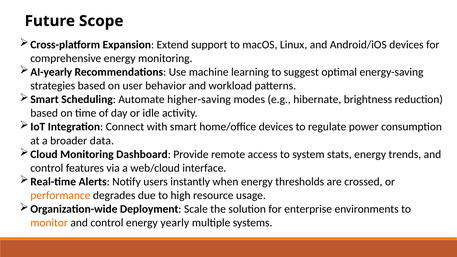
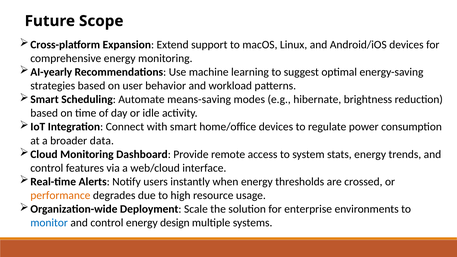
higher-saving: higher-saving -> means-saving (199, 99)
monitor colour: orange -> blue (49, 223)
yearly: yearly -> design (175, 223)
